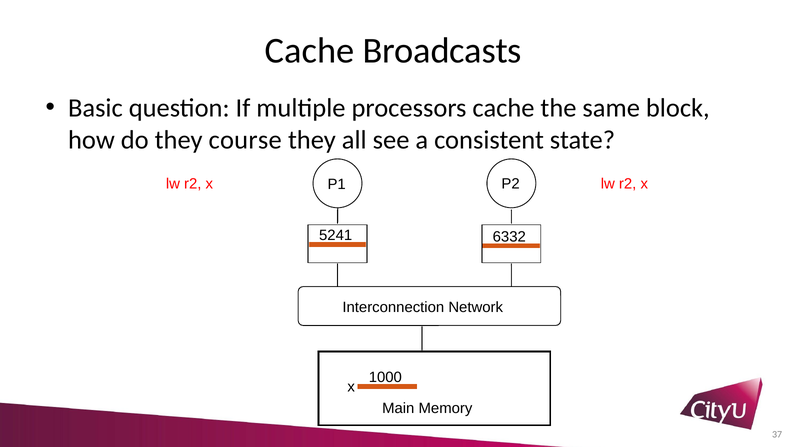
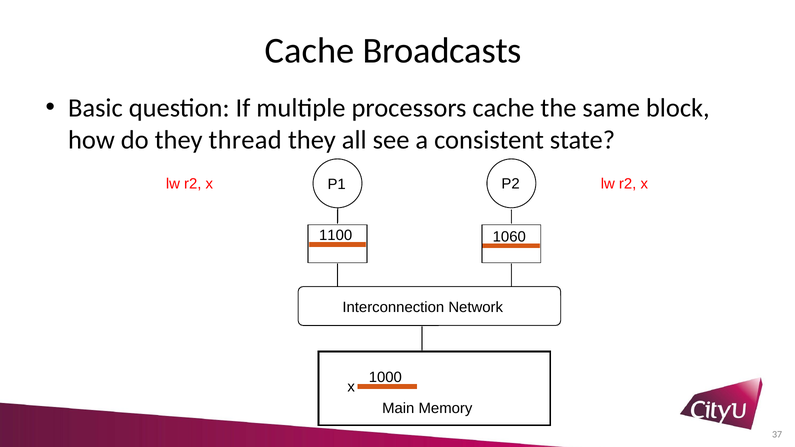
course: course -> thread (245, 140)
5241: 5241 -> 1100 (336, 235)
6332: 6332 -> 1060 (509, 237)
